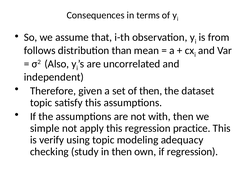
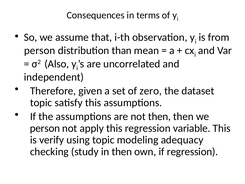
follows: follows -> person (40, 51)
of then: then -> zero (151, 91)
not with: with -> then (159, 116)
simple: simple -> person (45, 128)
practice: practice -> variable (192, 128)
